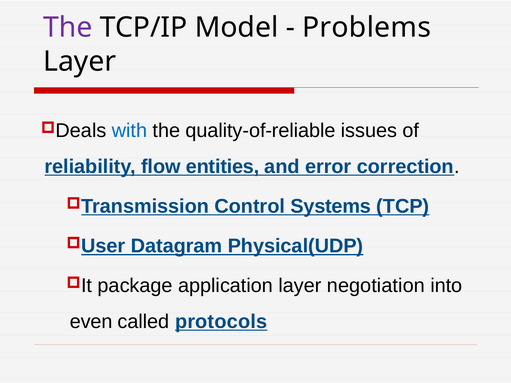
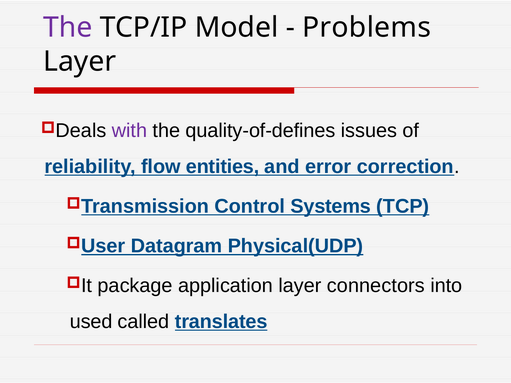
with colour: blue -> purple (129, 131)
quality-of-reliable: quality-of-reliable -> quality-of-defines (261, 131)
negotiation: negotiation -> connectors (376, 286)
even: even -> used (91, 322)
protocols: protocols -> translates (221, 322)
